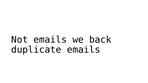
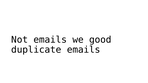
back: back -> good (100, 40)
